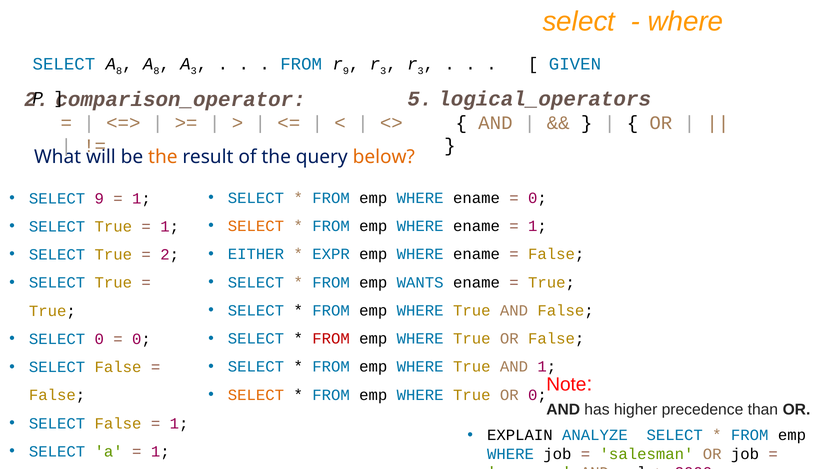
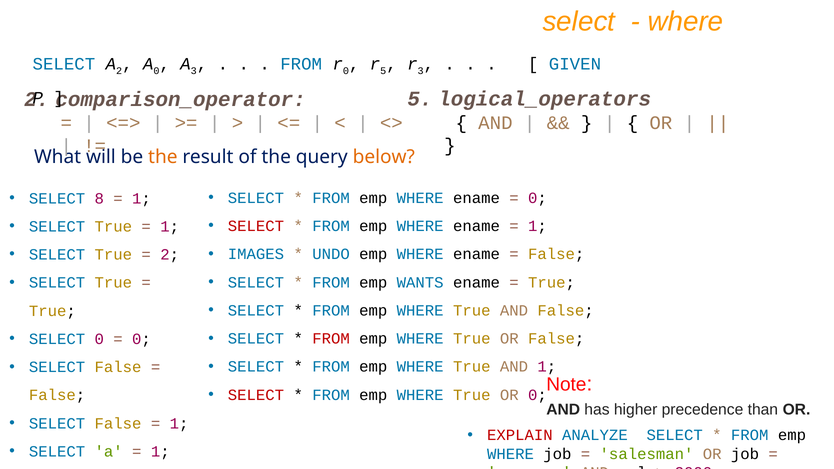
SELECT A 8: 8 -> 2 (119, 71)
8: 8 -> 0 (156, 71)
9: 9 -> 0 (346, 71)
3: 3 -> 5 (383, 71)
SELECT 9: 9 -> 8 (99, 198)
SELECT colour: orange -> red (256, 226)
EITHER: EITHER -> IMAGES (256, 254)
EXPR: EXPR -> UNDO (331, 254)
SELECT colour: orange -> red (256, 395)
EXPLAIN colour: black -> red (520, 435)
